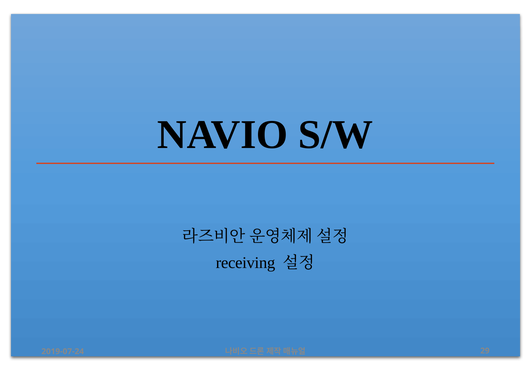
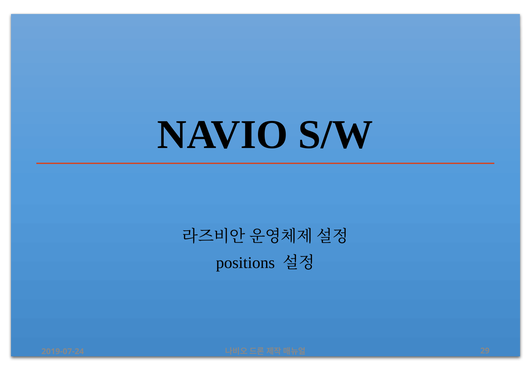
receiving: receiving -> positions (245, 263)
